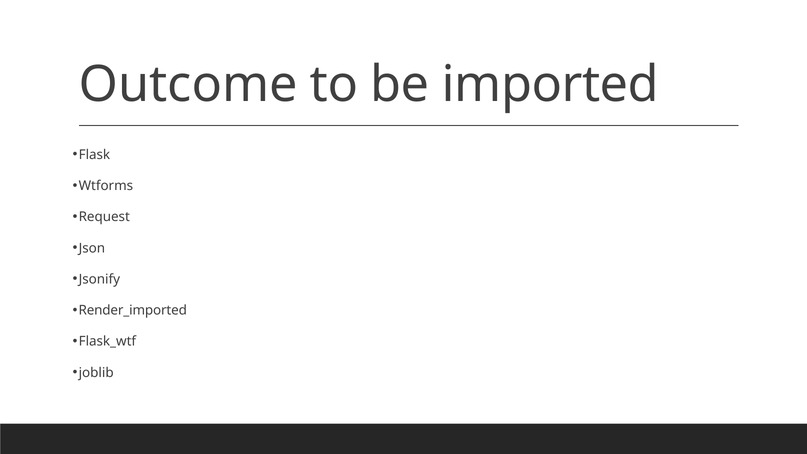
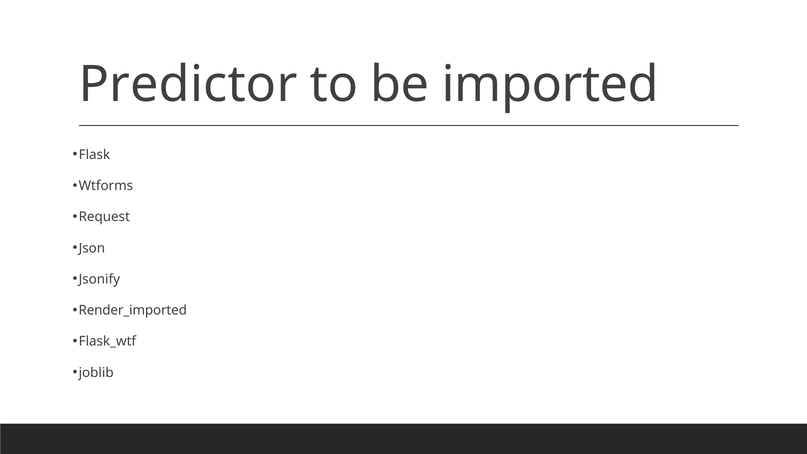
Outcome: Outcome -> Predictor (188, 84)
